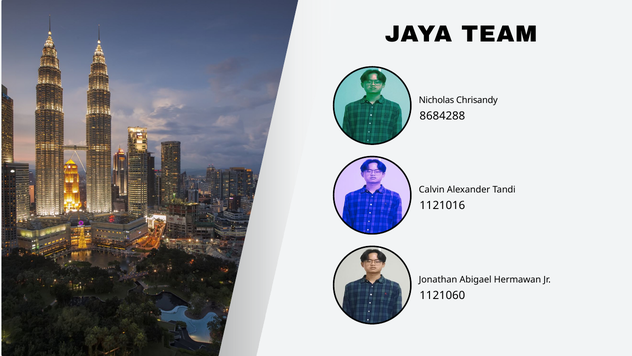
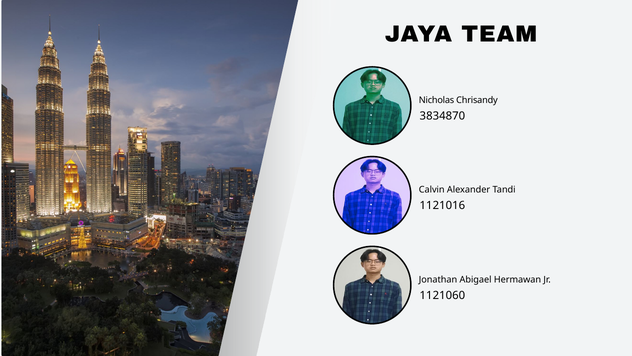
8684288: 8684288 -> 3834870 (442, 116)
